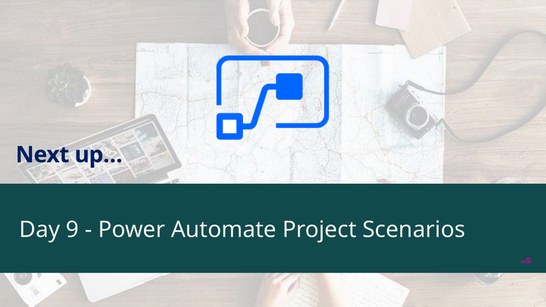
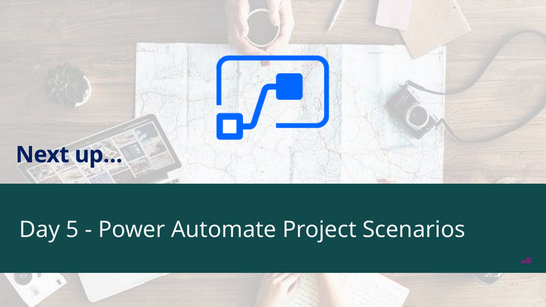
9: 9 -> 5 (72, 230)
